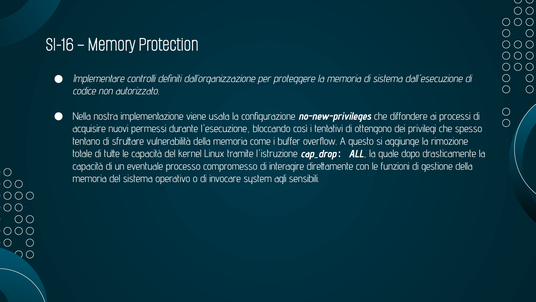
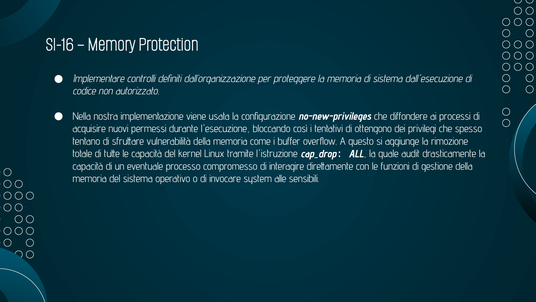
dopo: dopo -> audit (411, 154)
agli: agli -> alle (280, 179)
